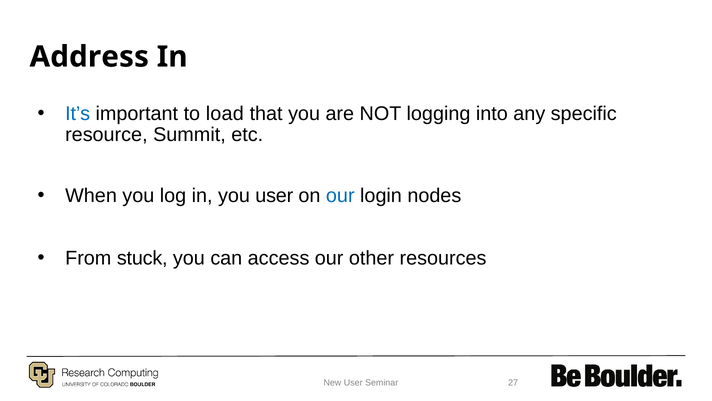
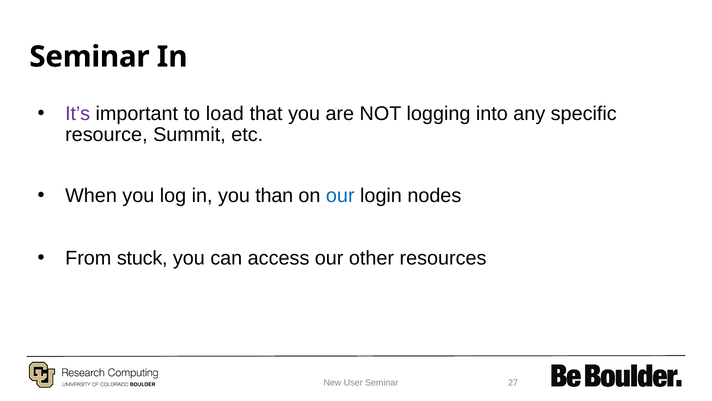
Address: Address -> Seminar (89, 57)
It’s colour: blue -> purple (78, 113)
you user: user -> than (274, 195)
